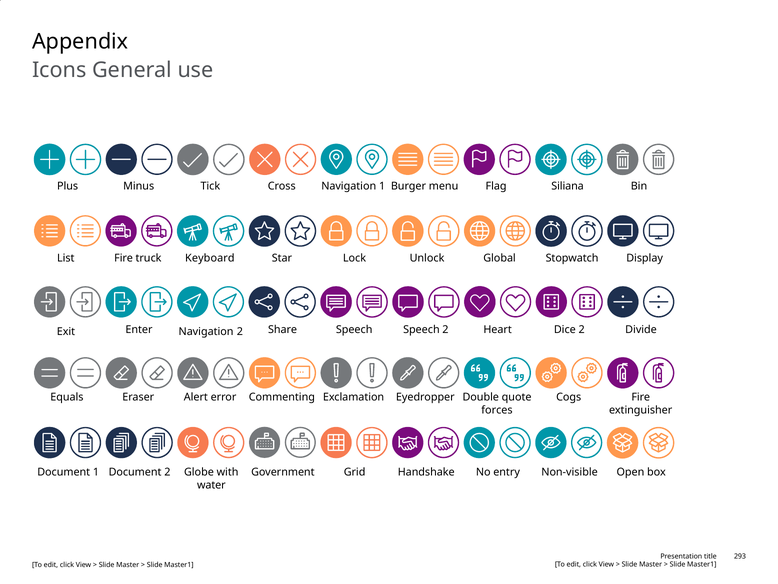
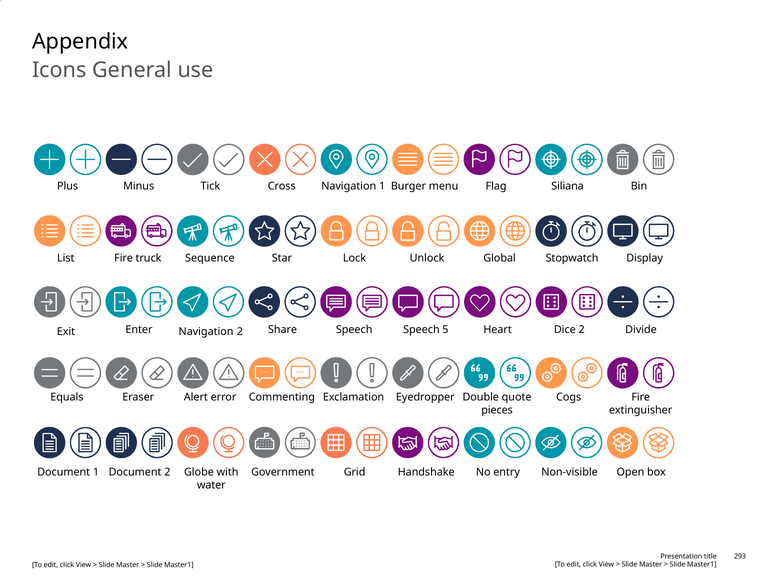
Keyboard: Keyboard -> Sequence (210, 258)
Speech 2: 2 -> 5 (445, 329)
forces: forces -> pieces (497, 410)
